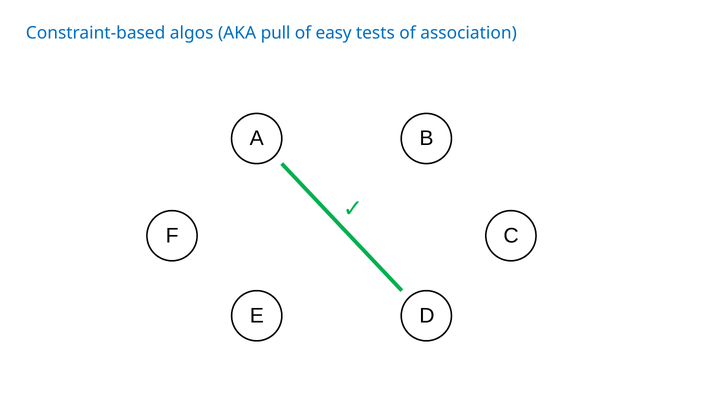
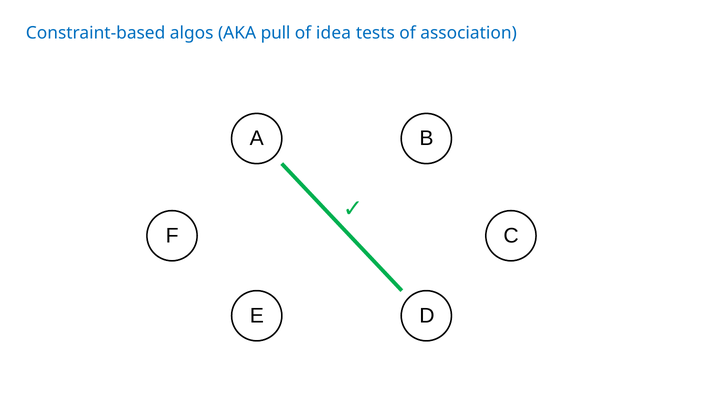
easy: easy -> idea (333, 33)
